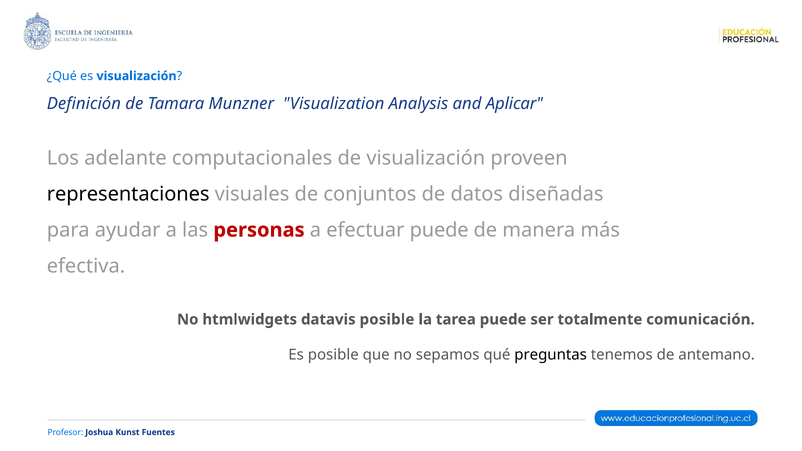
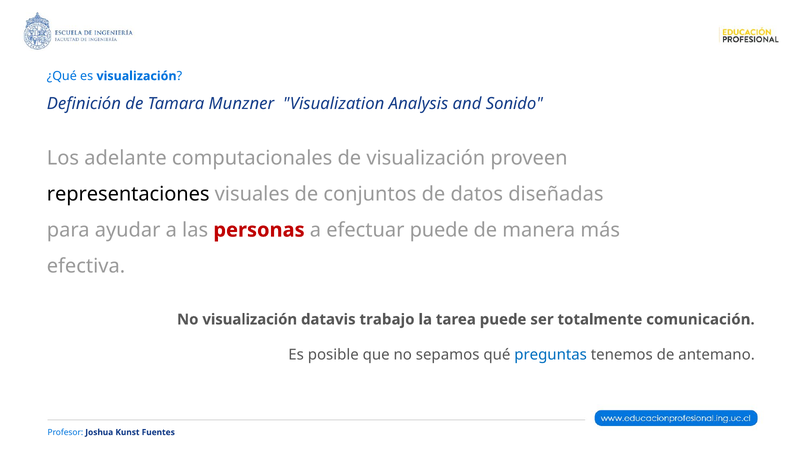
Aplicar: Aplicar -> Sonido (514, 104)
No htmlwidgets: htmlwidgets -> visualización (250, 320)
datavis posible: posible -> trabajo (387, 320)
preguntas colour: black -> blue (551, 355)
